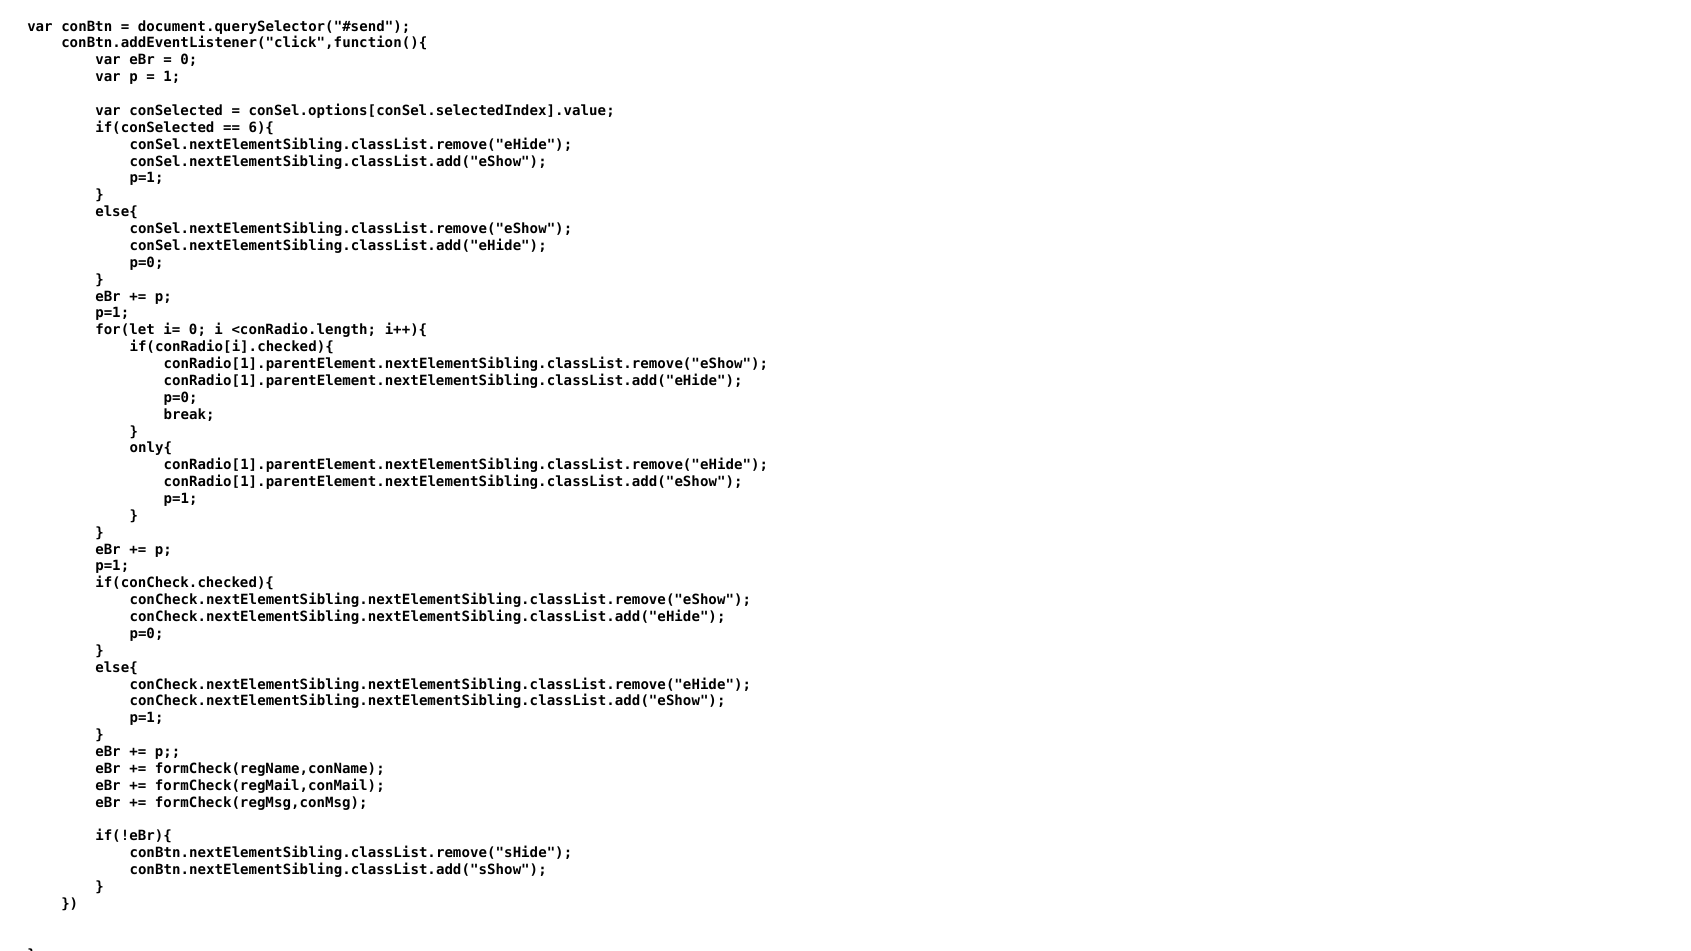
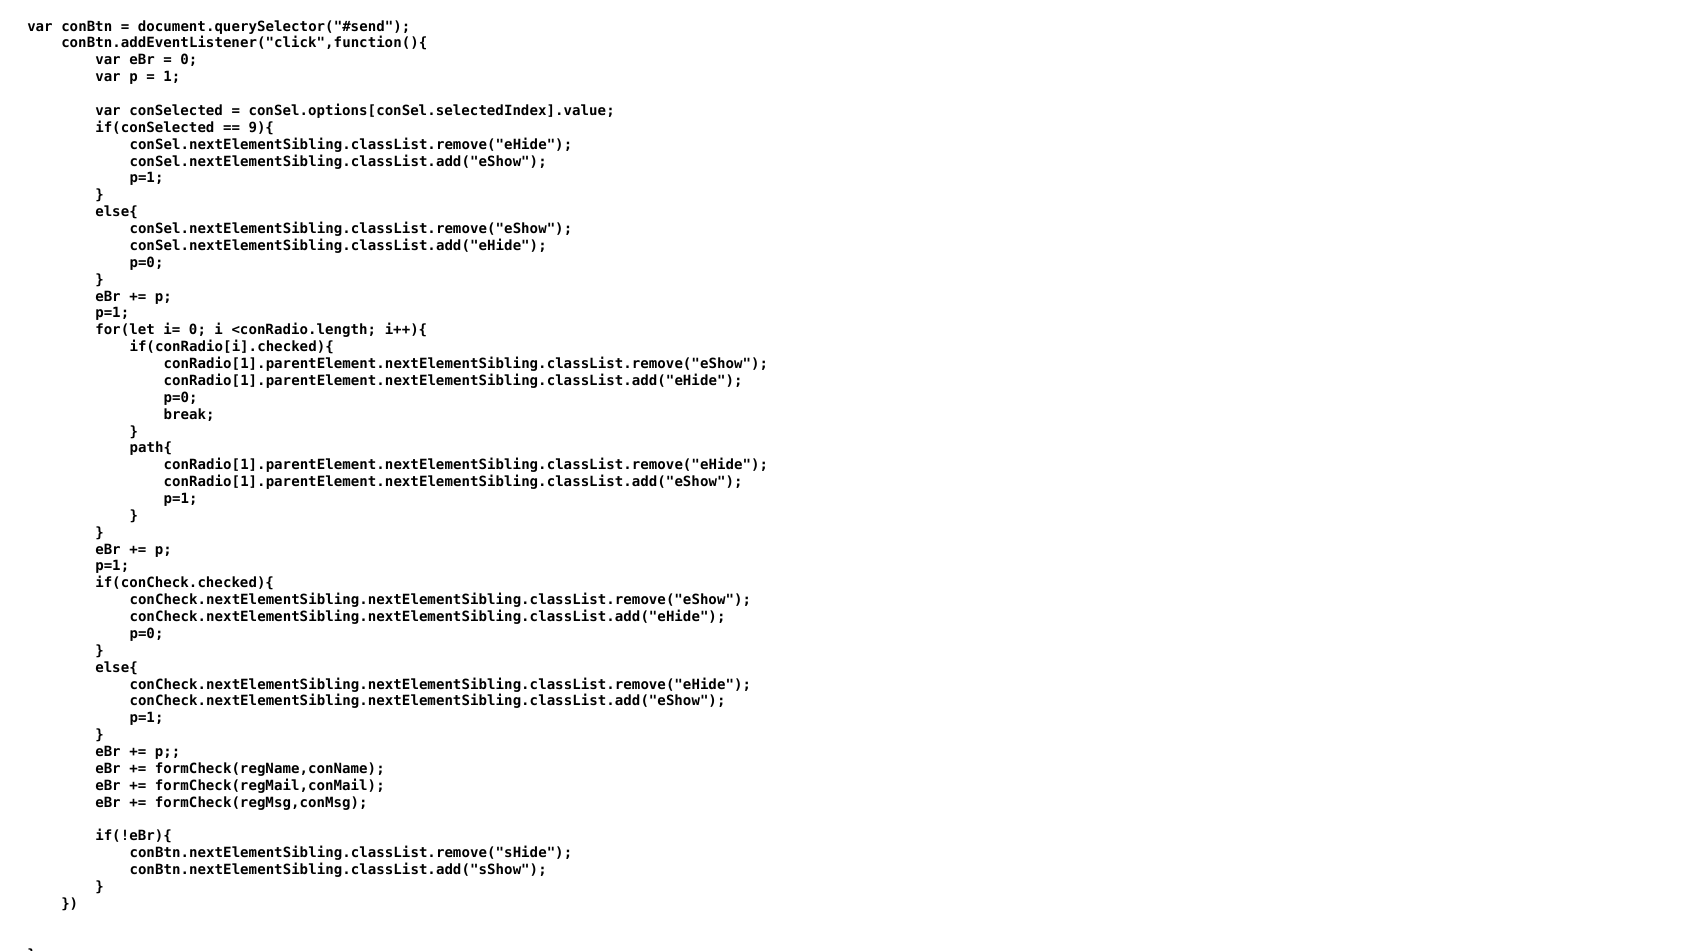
6){: 6){ -> 9){ (261, 128)
only{: only{ -> path{ (151, 448)
